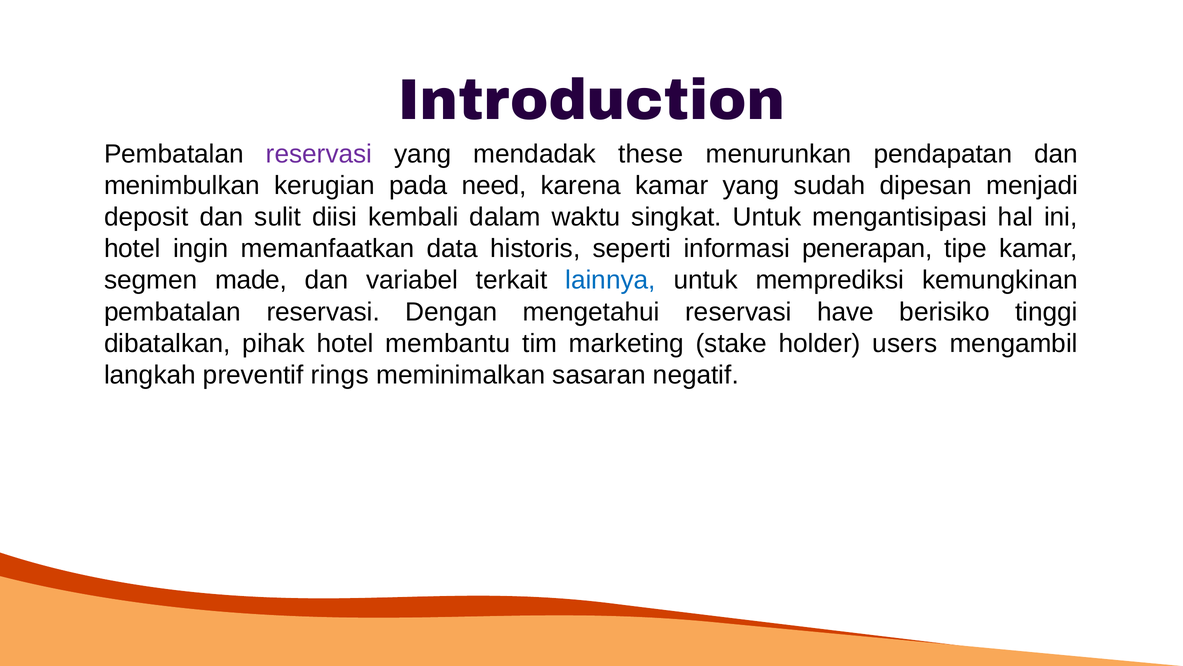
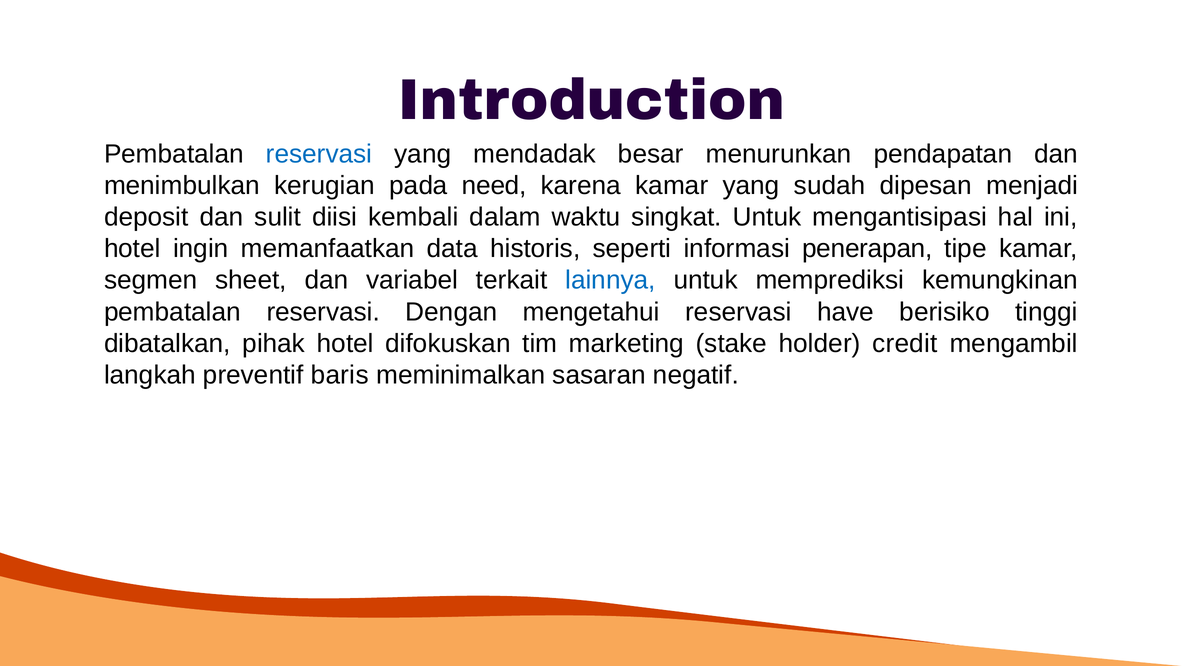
reservasi colour: purple -> blue (319, 154)
these: these -> besar (651, 154)
made: made -> sheet (251, 280)
membantu: membantu -> difokuskan (448, 343)
users: users -> credit (905, 343)
rings: rings -> baris (340, 375)
